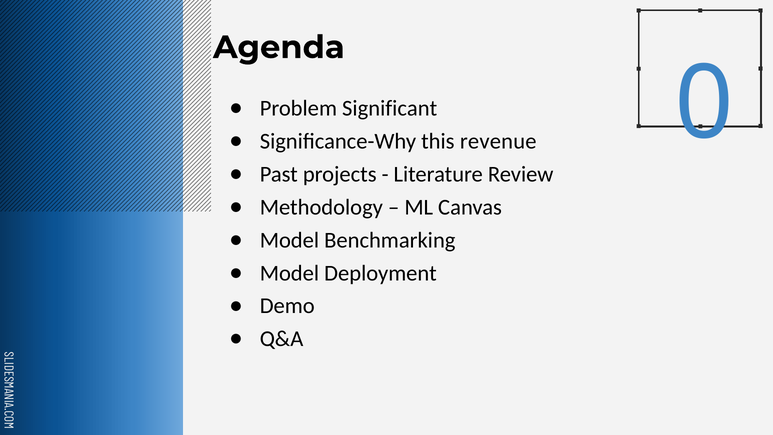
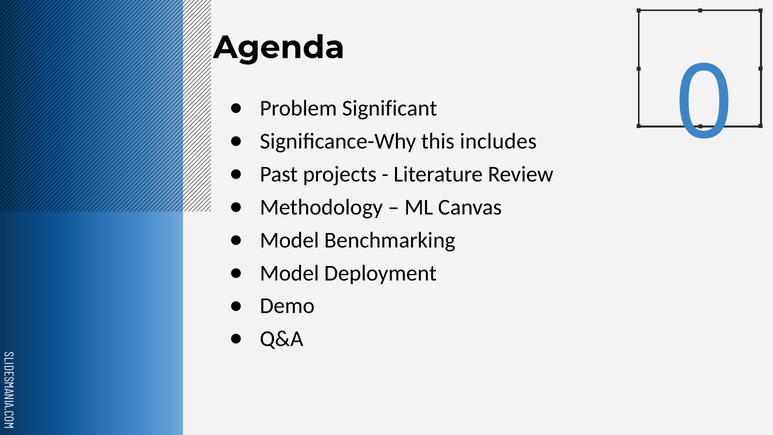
revenue: revenue -> includes (498, 141)
